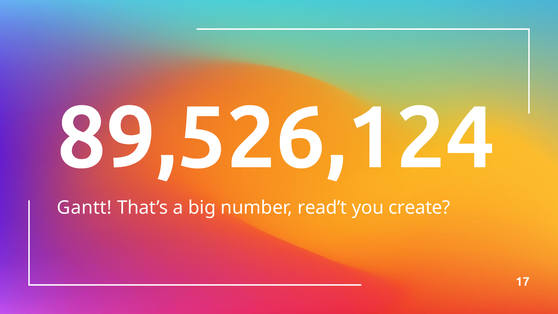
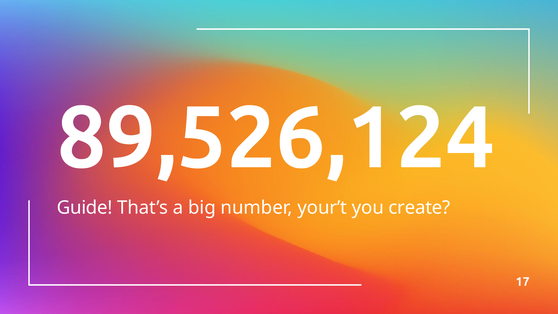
Gantt: Gantt -> Guide (85, 208)
read’t: read’t -> your’t (322, 208)
